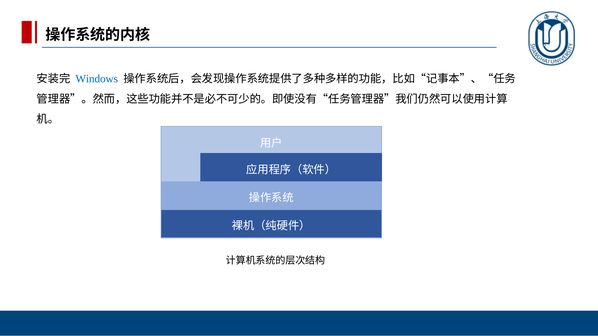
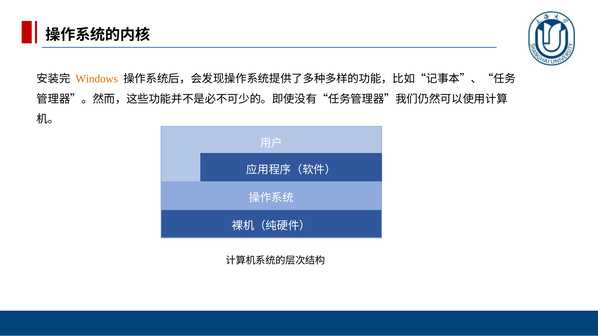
Windows colour: blue -> orange (97, 79)
